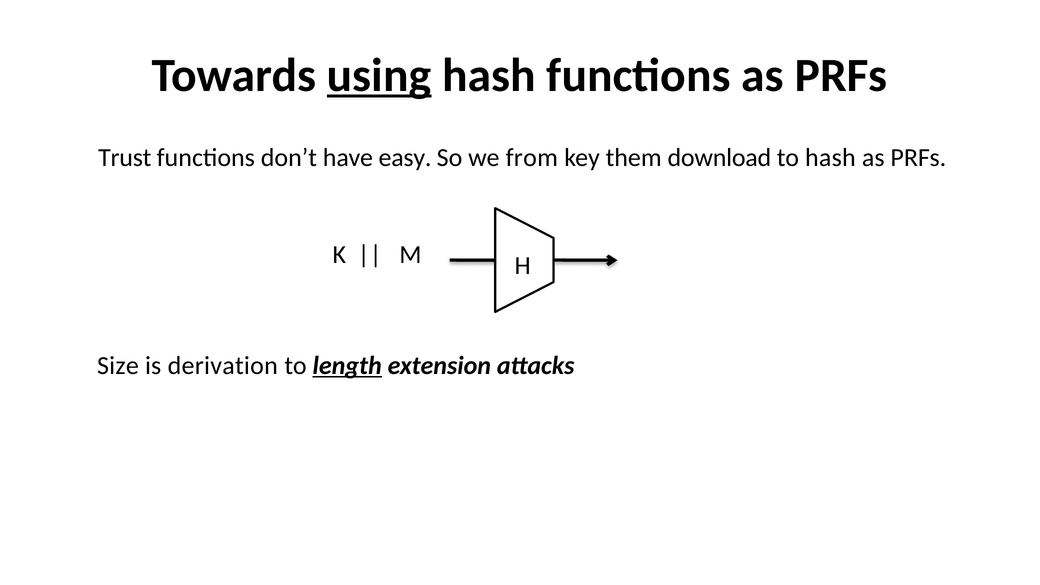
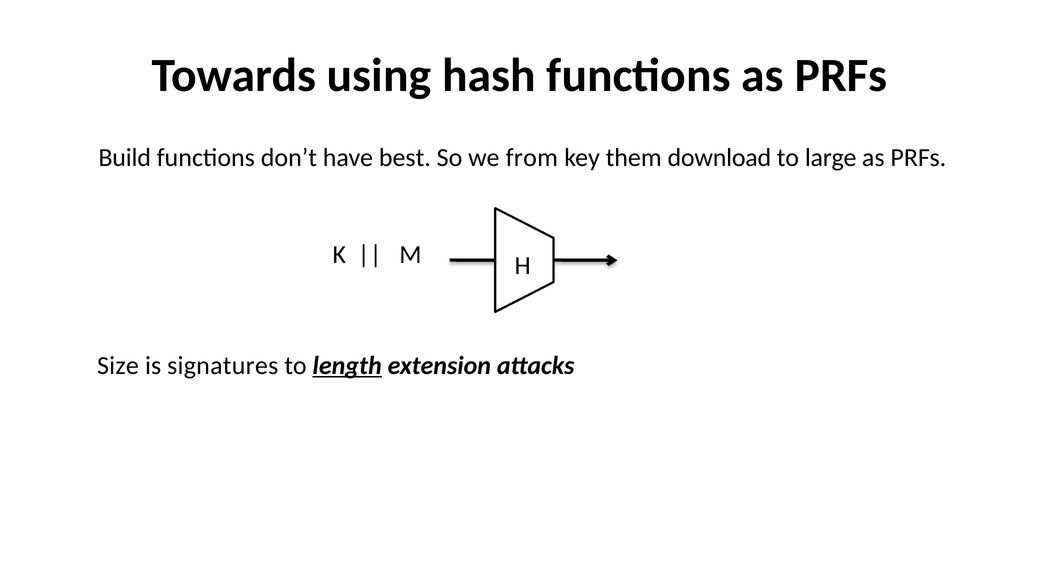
using underline: present -> none (379, 76)
Trust: Trust -> Build (125, 158)
easy: easy -> best (405, 158)
to hash: hash -> large (831, 158)
derivation: derivation -> signatures (223, 366)
